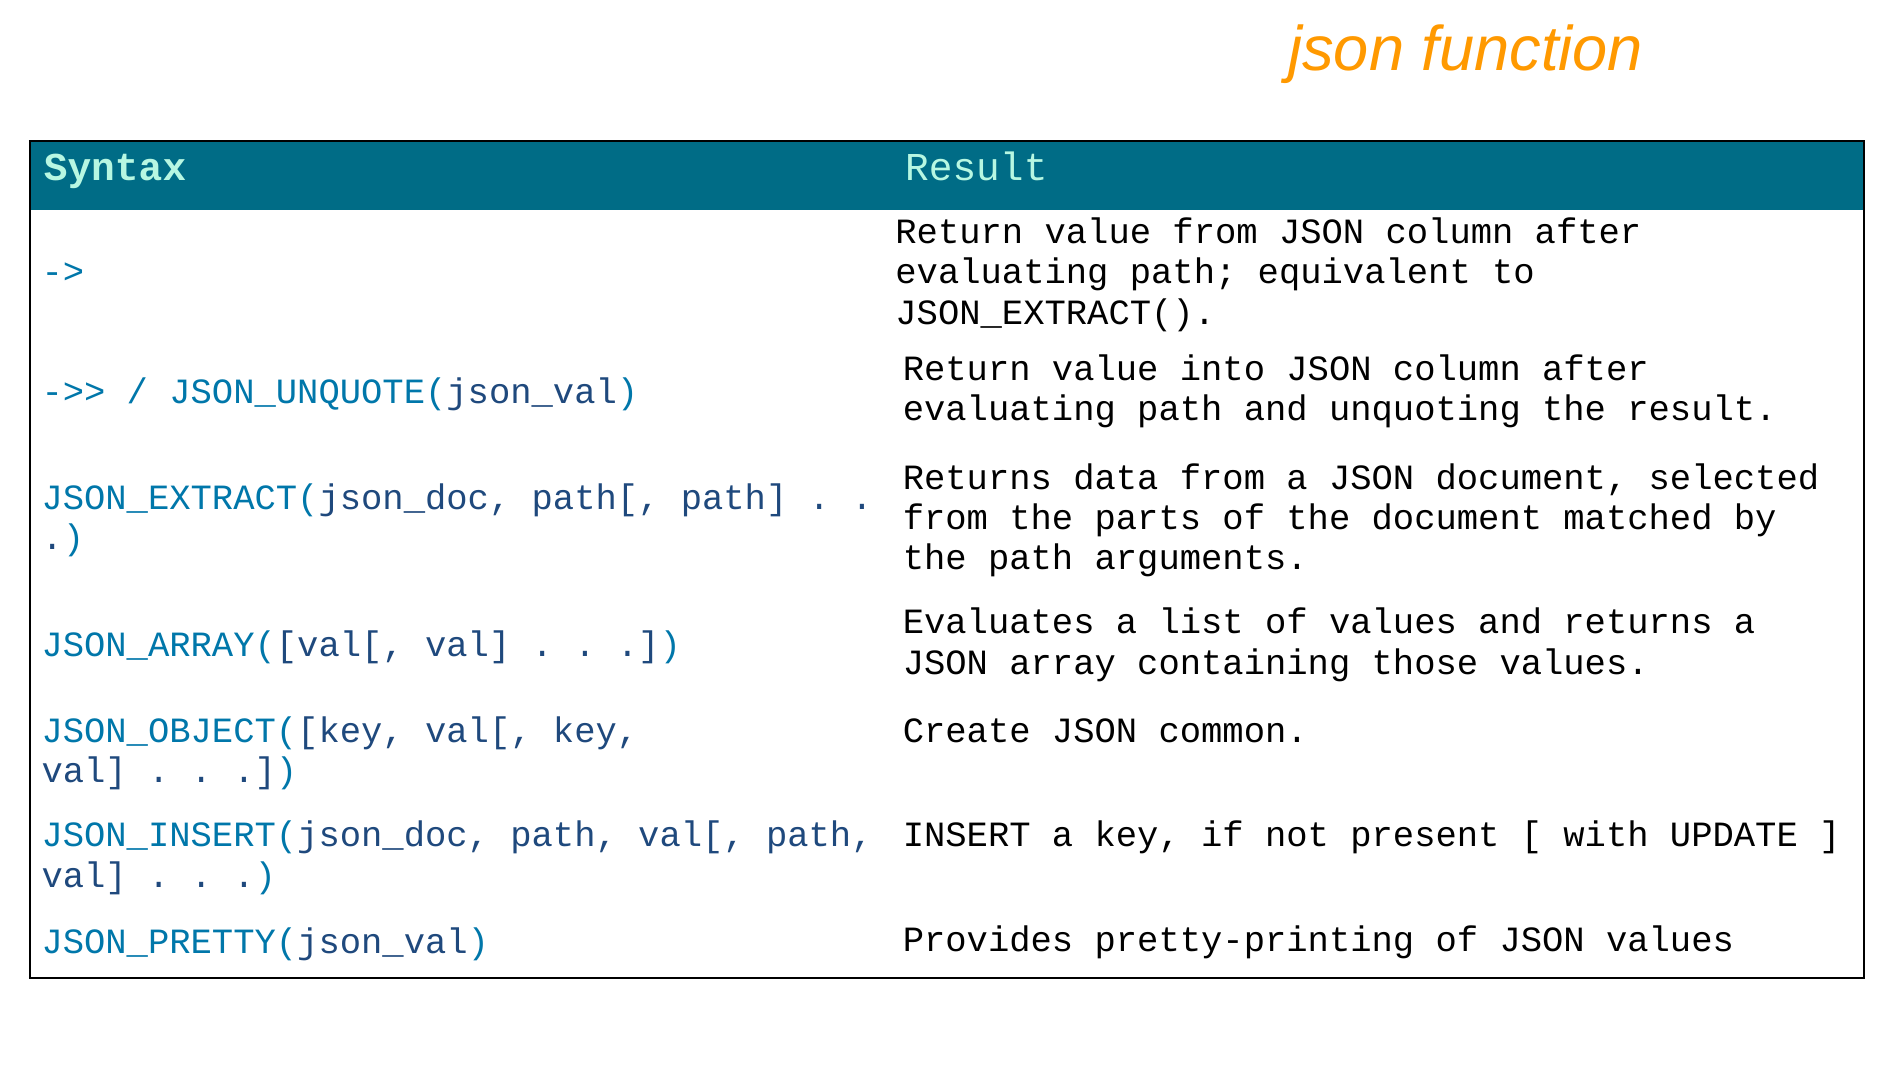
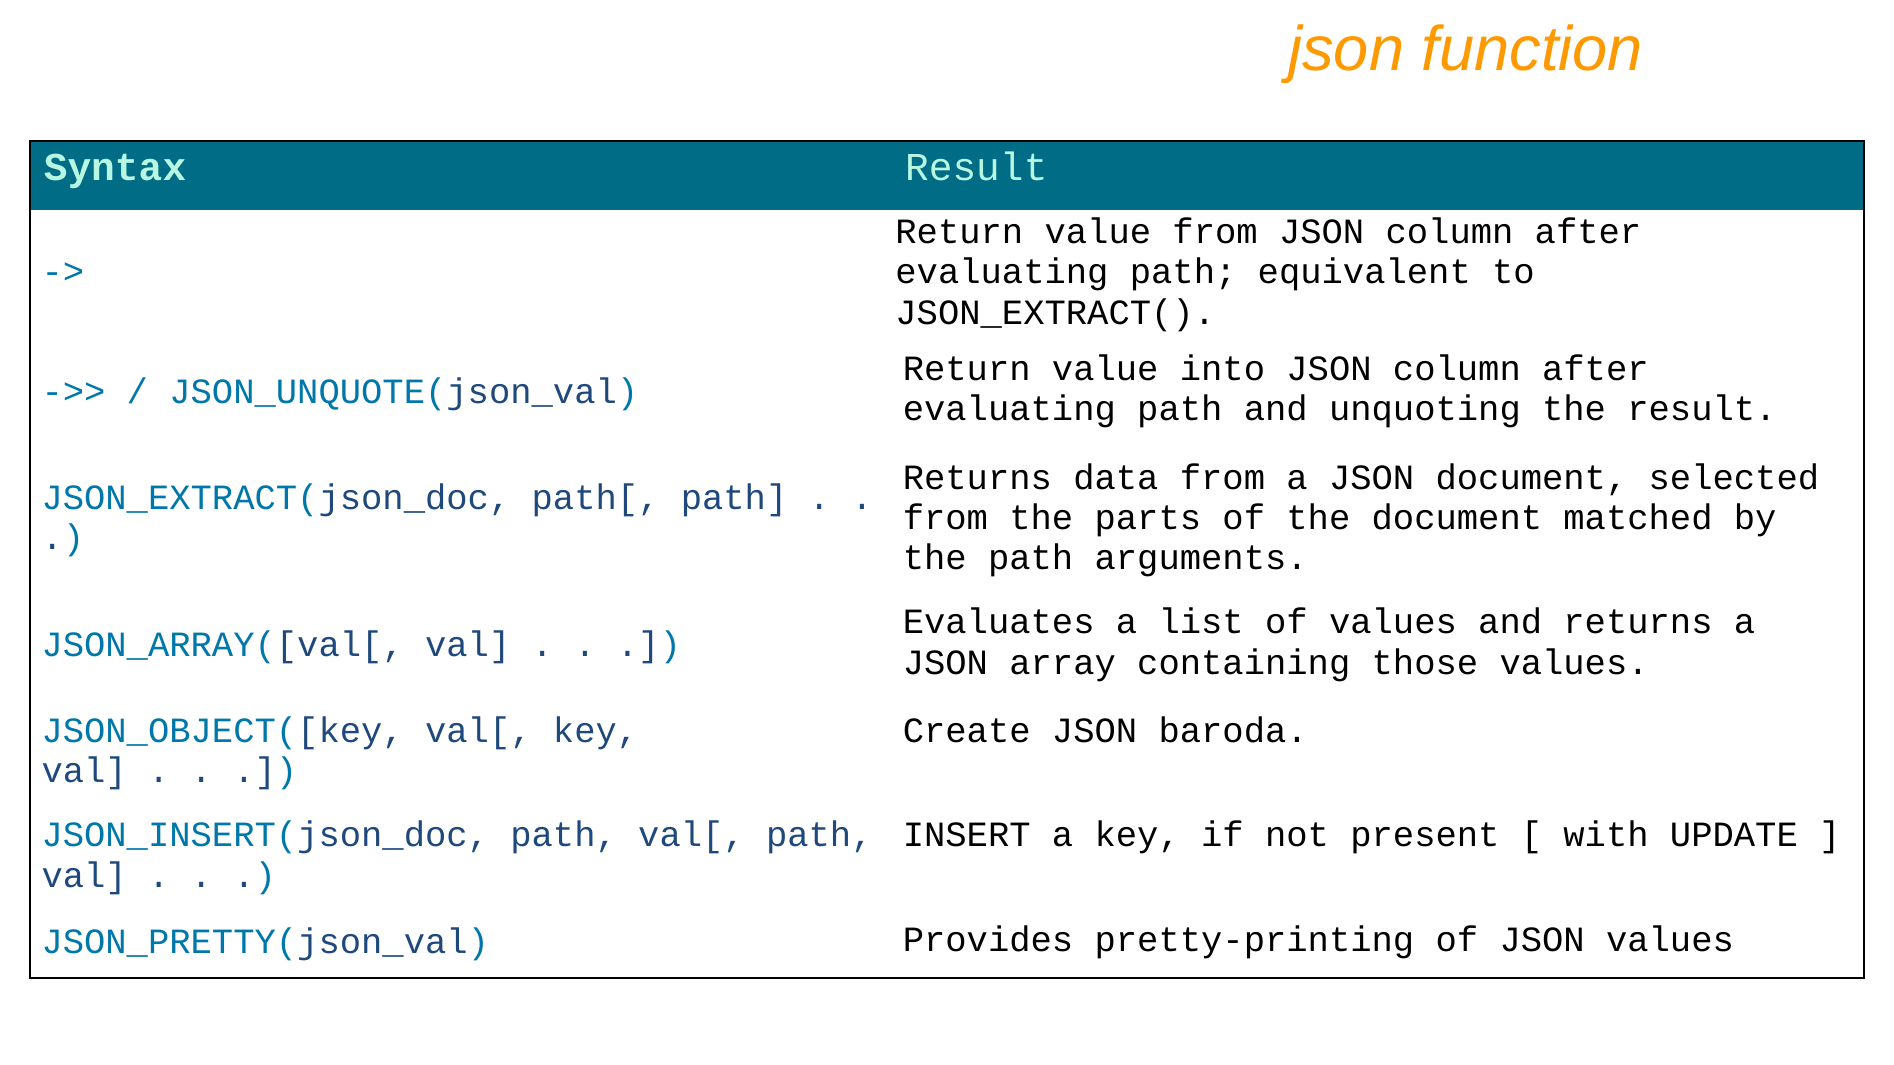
common: common -> baroda (1233, 731)
